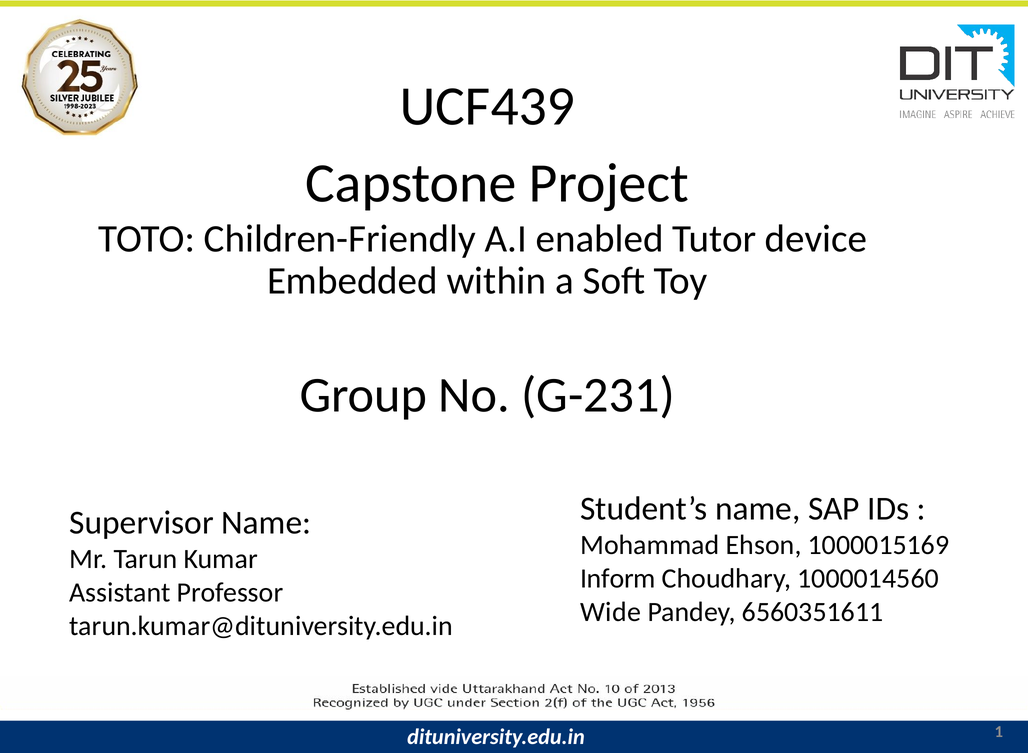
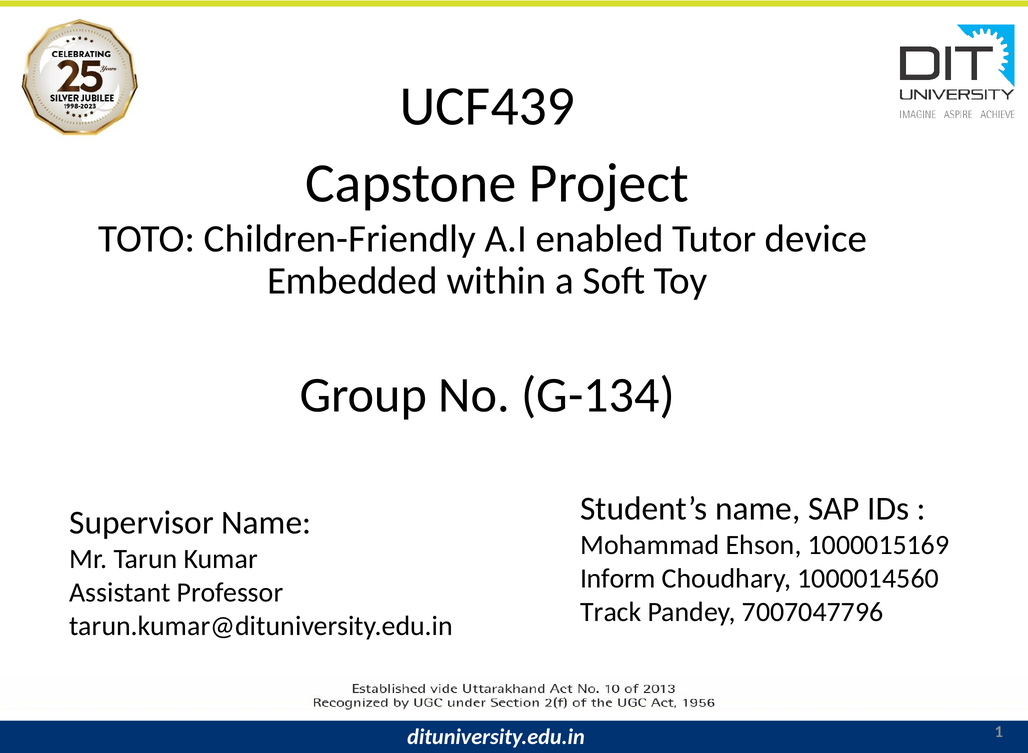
G-231: G-231 -> G-134 (598, 396)
Wide: Wide -> Track (611, 612)
6560351611: 6560351611 -> 7007047796 (813, 612)
